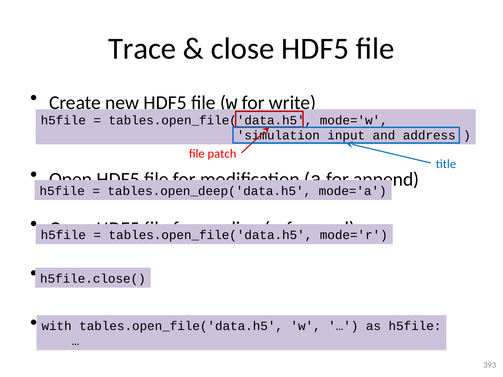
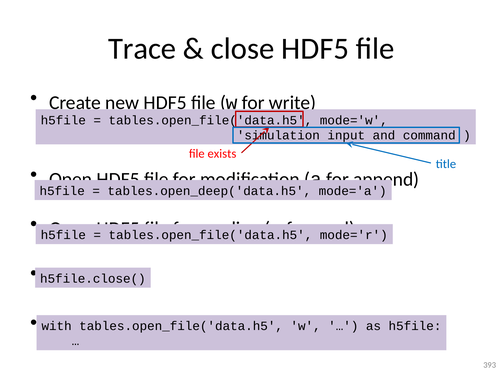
address: address -> command (437, 135)
patch: patch -> exists (222, 154)
